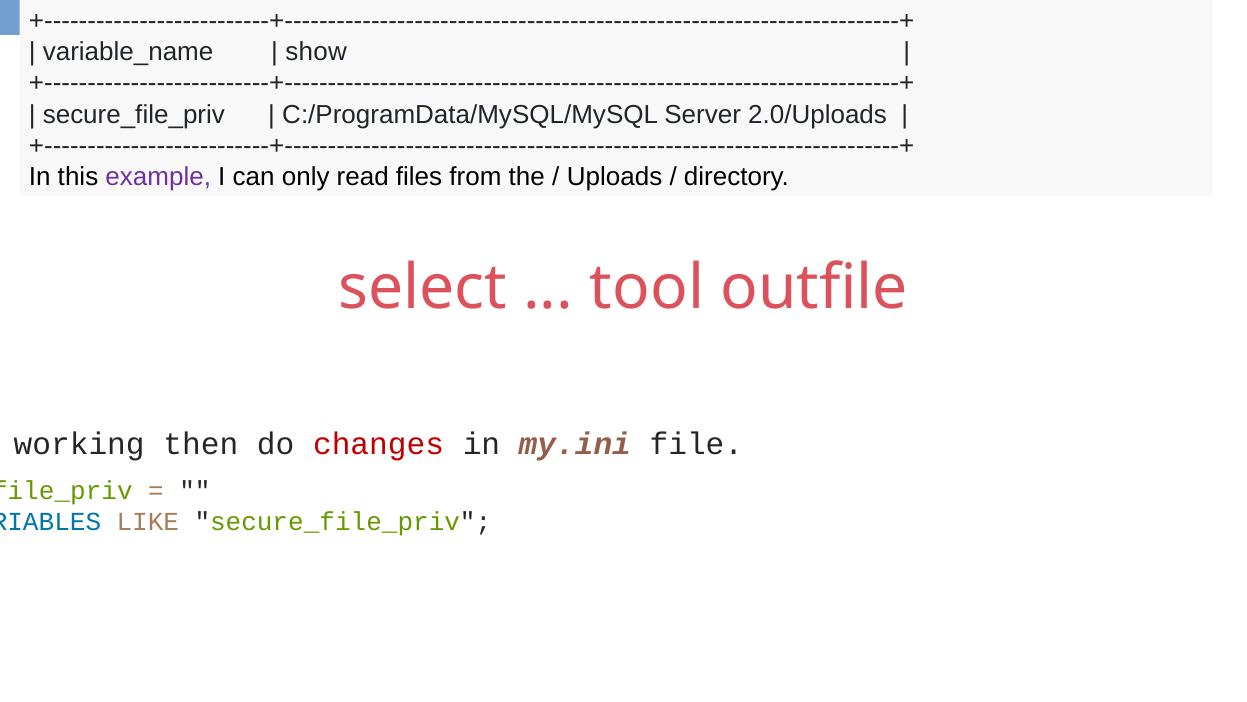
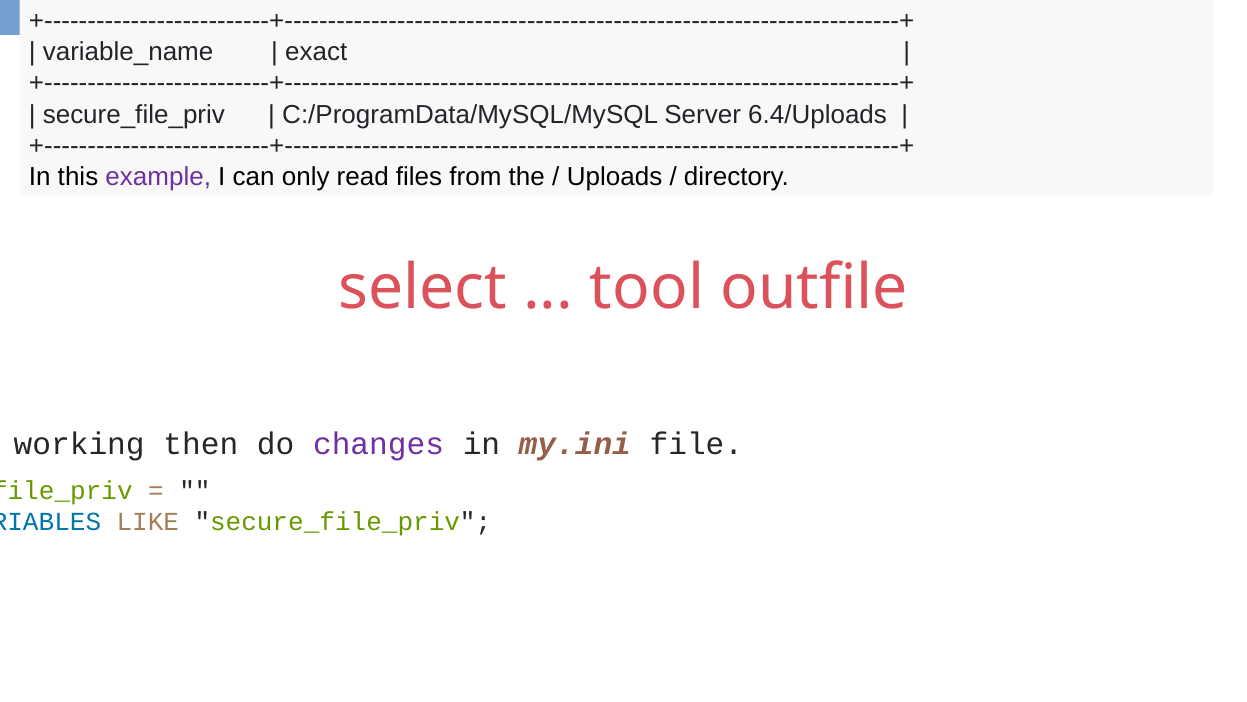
show: show -> exact (316, 52)
2.0/Uploads: 2.0/Uploads -> 6.4/Uploads (818, 114)
changes colour: red -> purple (379, 444)
